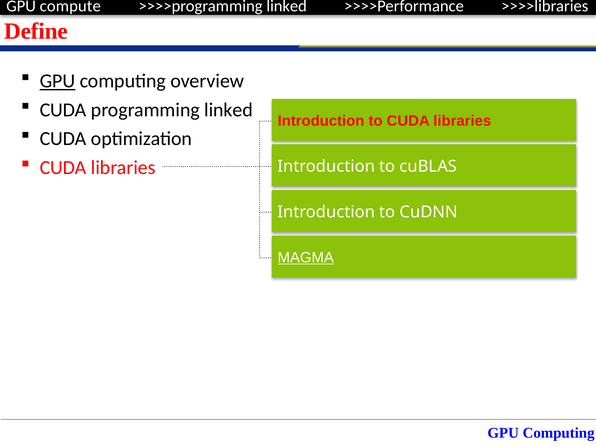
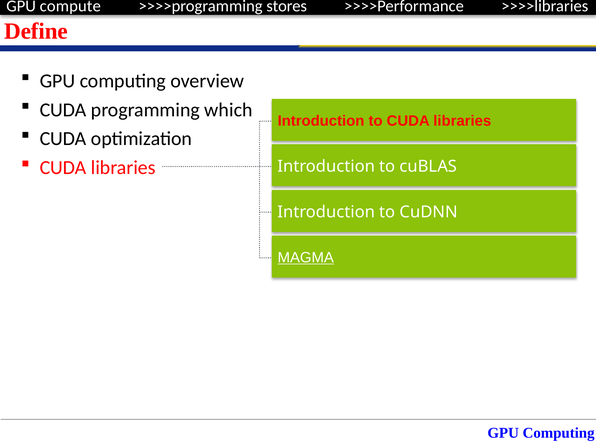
linked: linked -> stores (287, 6)
GPU underline: present -> none (57, 81)
programming linked: linked -> which (228, 110)
